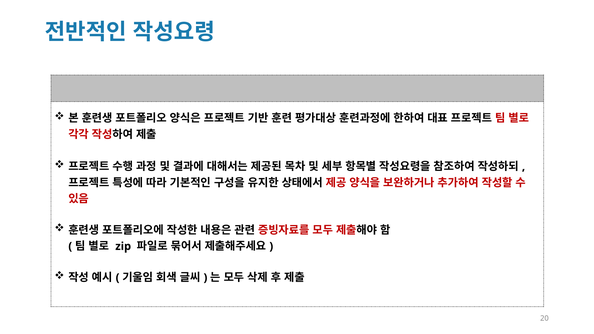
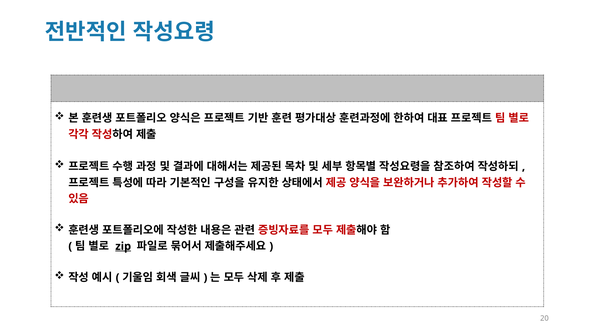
zip underline: none -> present (123, 246)
